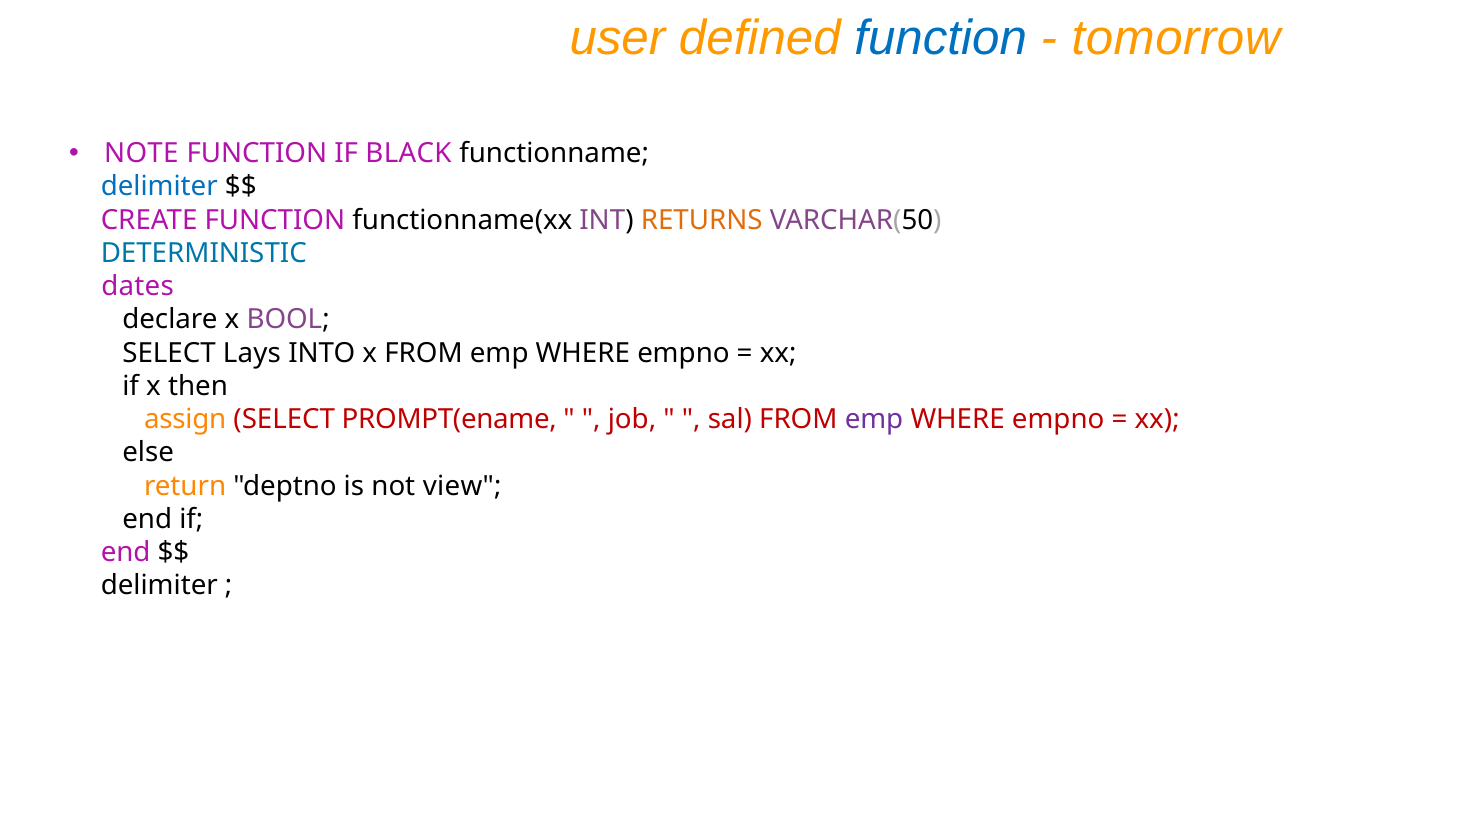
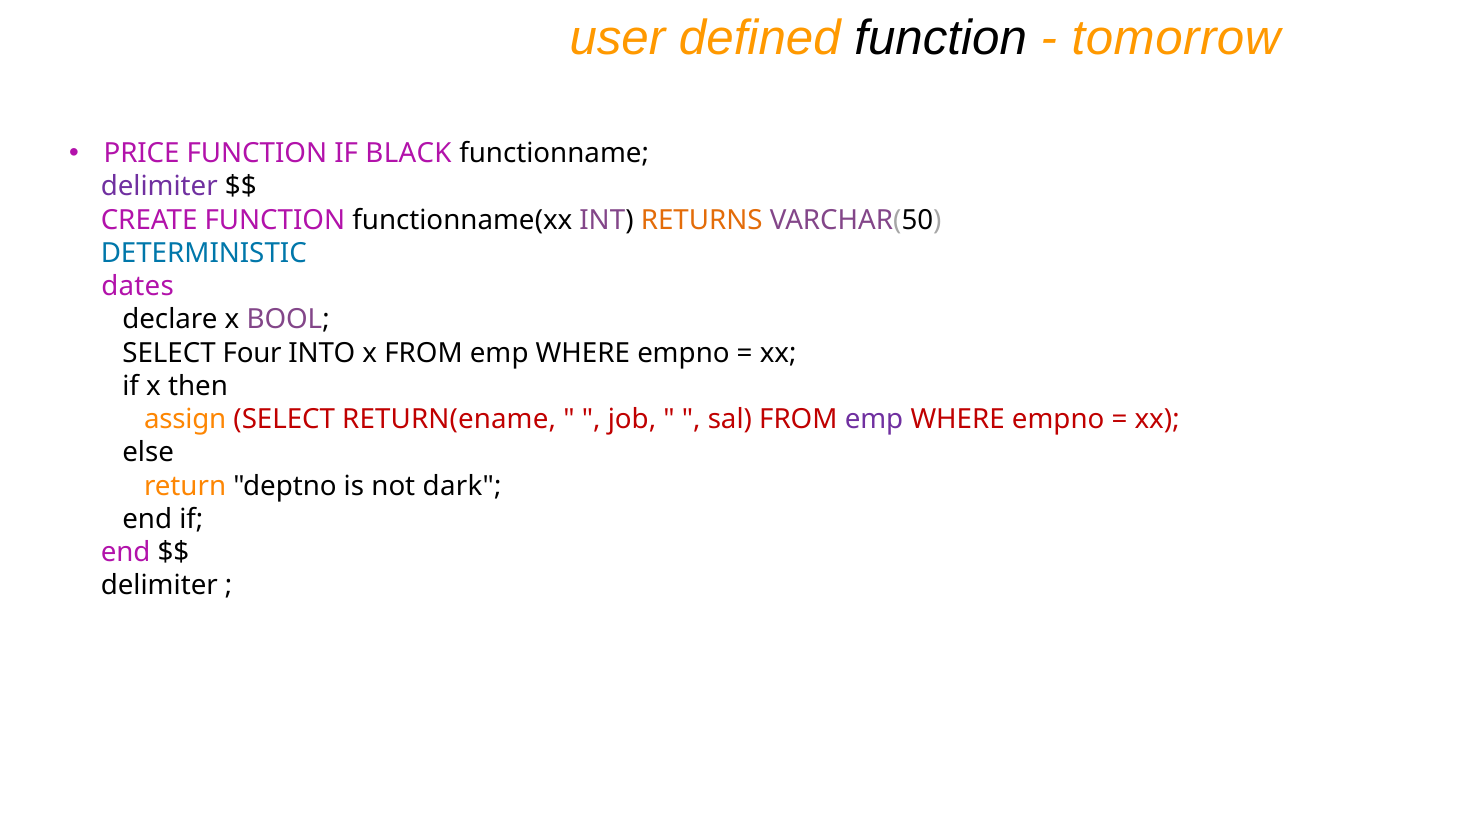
function colour: blue -> black (941, 38)
NOTE: NOTE -> PRICE (142, 154)
delimiter colour: blue -> purple (159, 187)
Lays: Lays -> Four (252, 353)
PROMPT(ename: PROMPT(ename -> RETURN(ename (449, 420)
view: view -> dark (462, 486)
